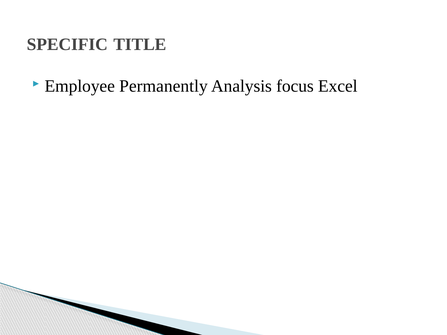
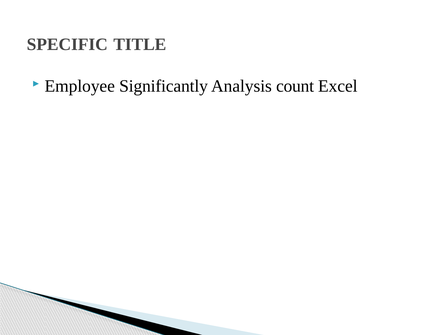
Permanently: Permanently -> Significantly (164, 86)
focus: focus -> count (295, 86)
